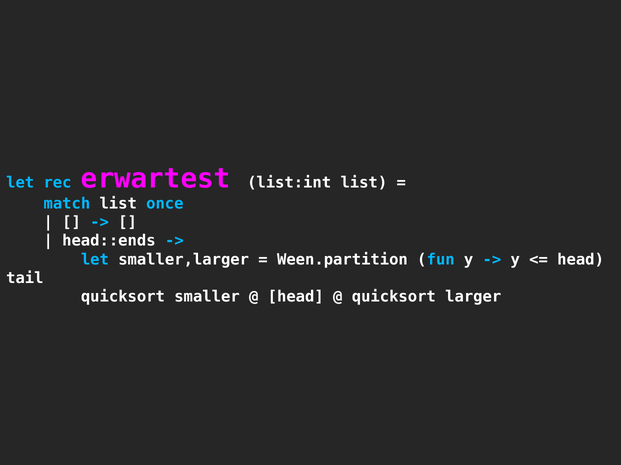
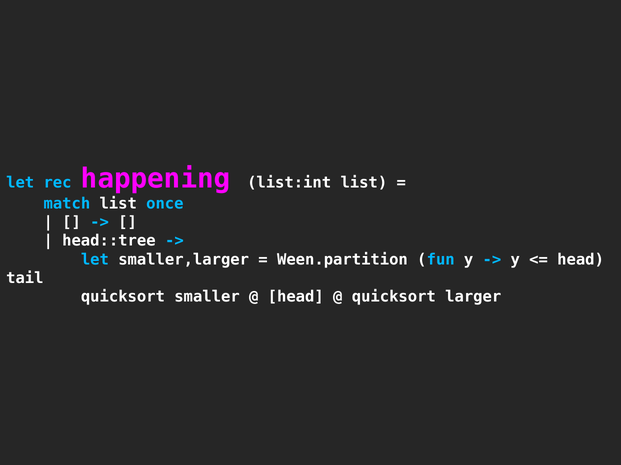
erwartest: erwartest -> happening (156, 179)
head::ends: head::ends -> head::tree (109, 241)
